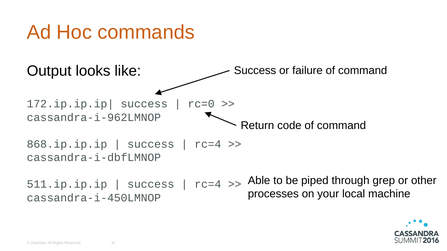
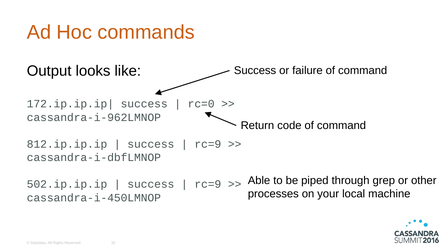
868.ip.ip.ip: 868.ip.ip.ip -> 812.ip.ip.ip (67, 144)
rc=4: rc=4 -> rc=9 (208, 144)
511.ip.ip.ip: 511.ip.ip.ip -> 502.ip.ip.ip (67, 185)
rc=4: rc=4 -> rc=9 (208, 185)
